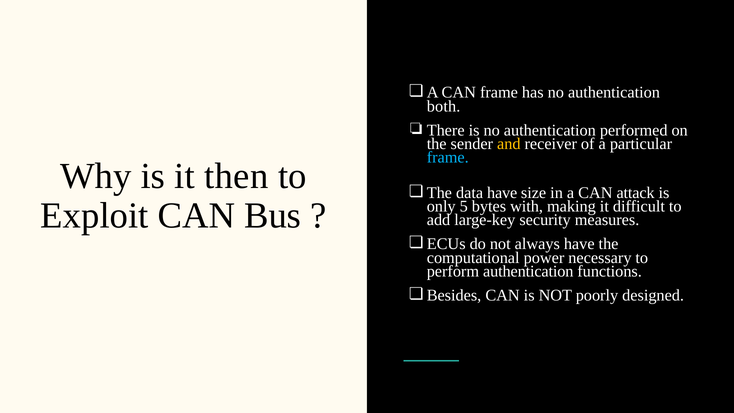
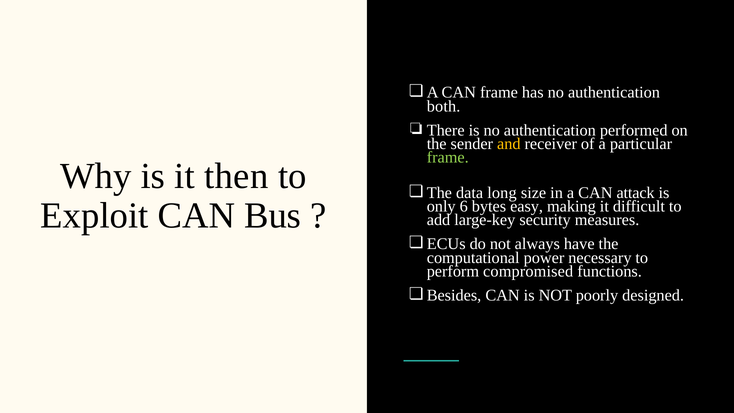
frame colour: light blue -> light green (448, 158)
data have: have -> long (502, 193)
5: 5 -> 6 (464, 206)
with: with -> easy (527, 206)
perform authentication: authentication -> compromised (528, 271)
